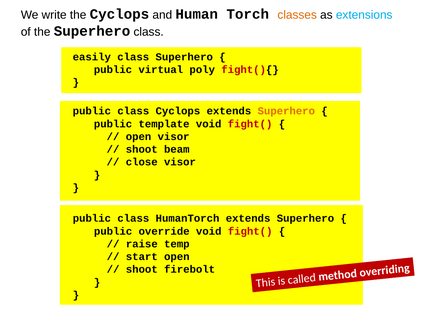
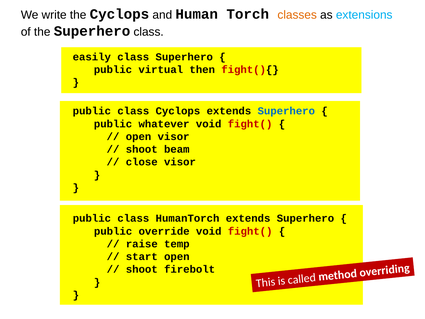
poly: poly -> then (202, 70)
Superhero colour: orange -> blue (286, 111)
template: template -> whatever (164, 124)
